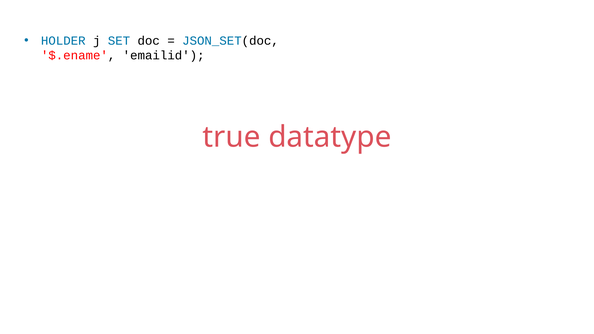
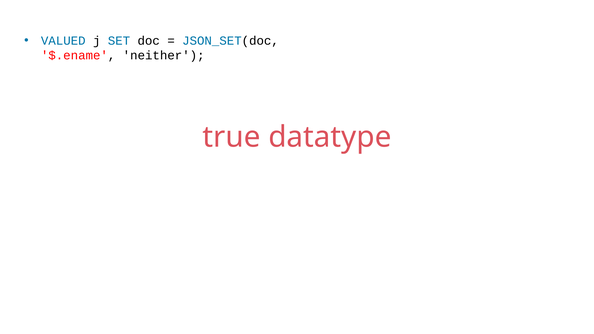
HOLDER: HOLDER -> VALUED (63, 41)
emailid: emailid -> neither (164, 56)
